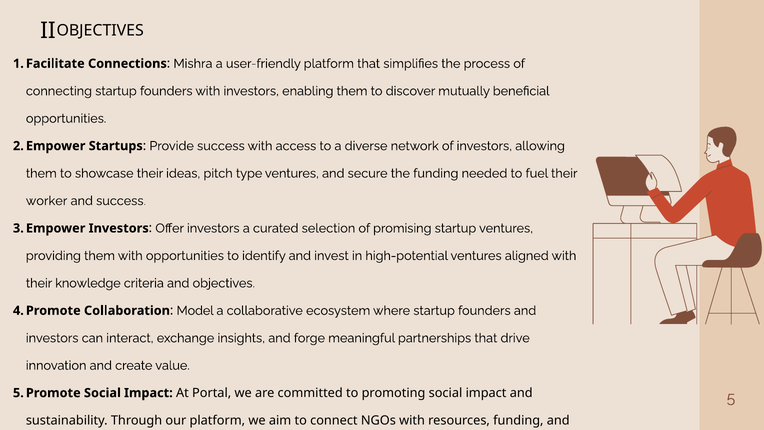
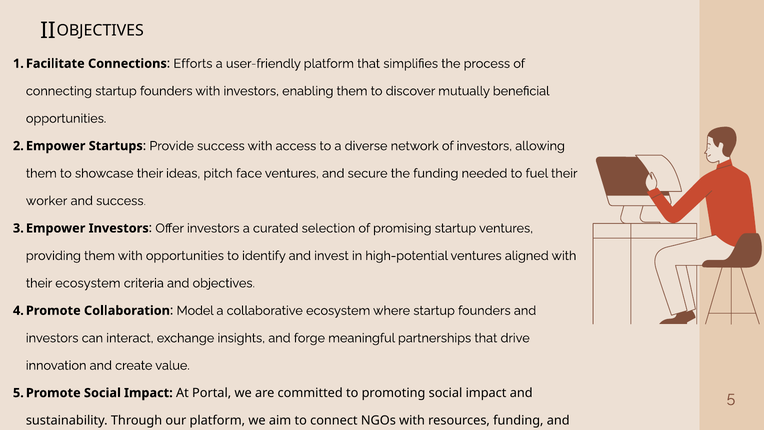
Mishra: Mishra -> Efforts (193, 64)
type: type -> face (249, 173)
their knowledge: knowledge -> ecosystem (88, 283)
